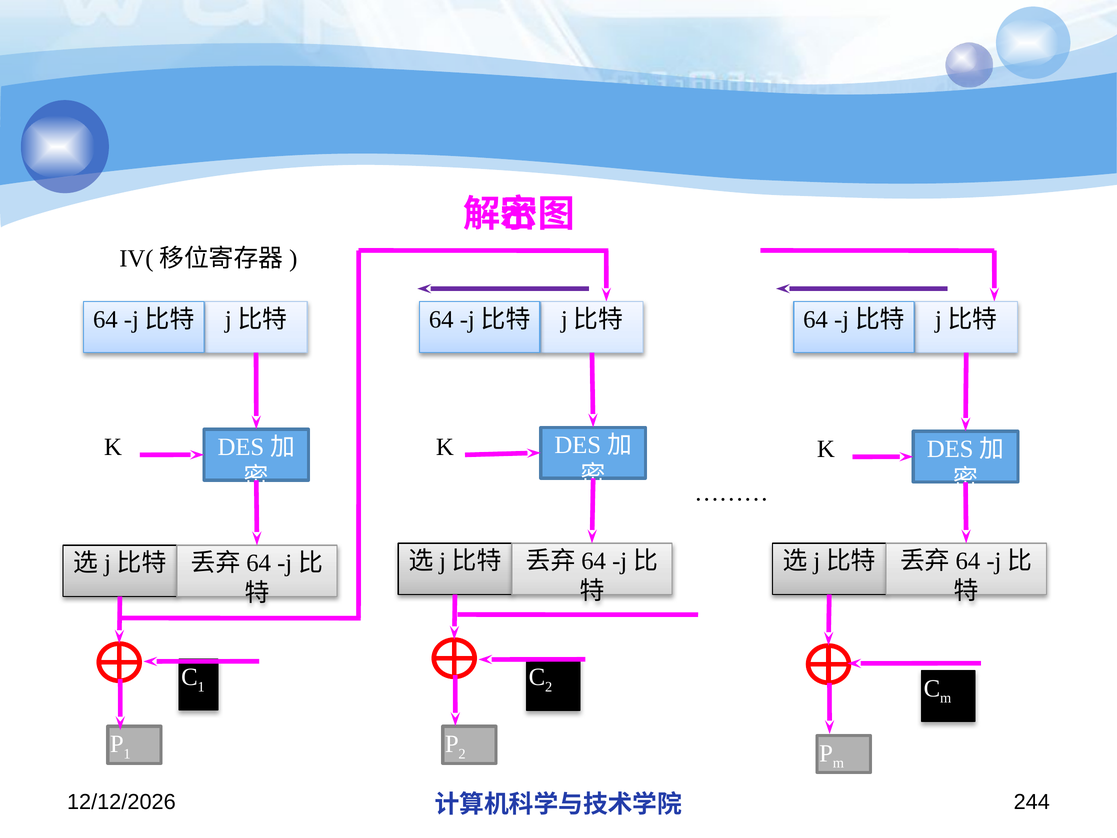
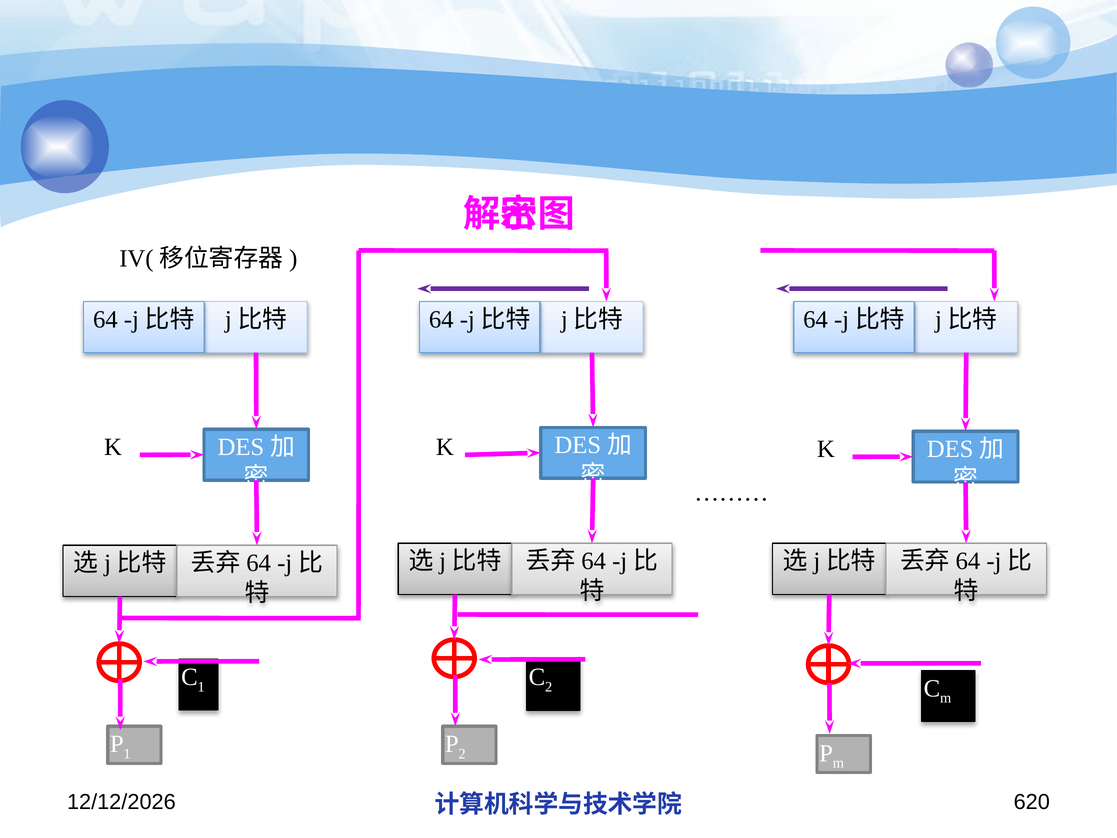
244: 244 -> 620 (1032, 802)
